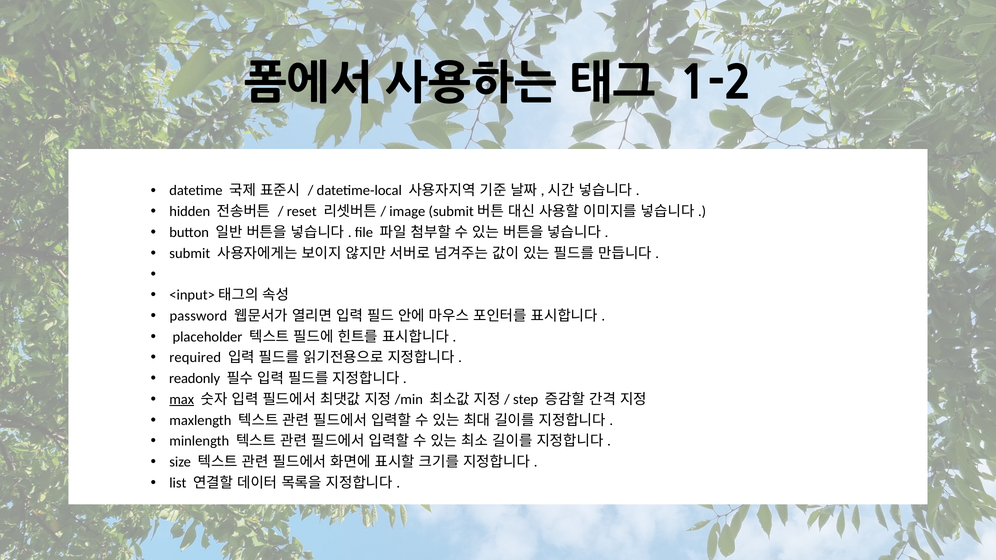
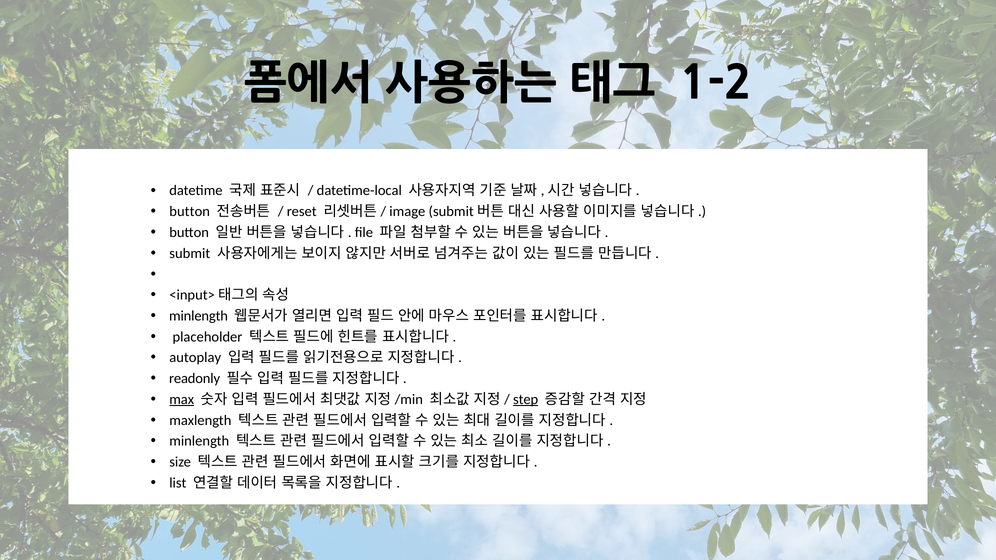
hidden: hidden -> button (190, 212)
password: password -> minlength (199, 316)
required: required -> autoplay (195, 358)
step underline: none -> present (526, 400)
